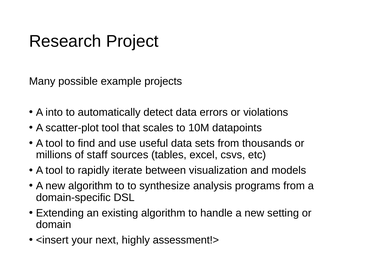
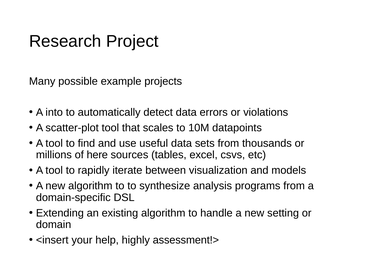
staff: staff -> here (97, 155)
next: next -> help (107, 240)
